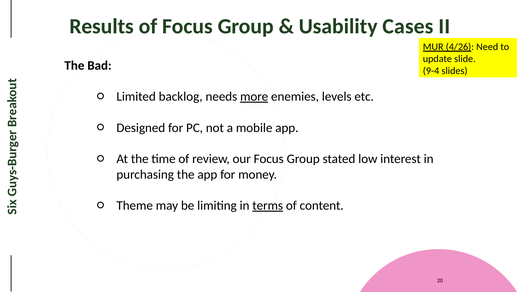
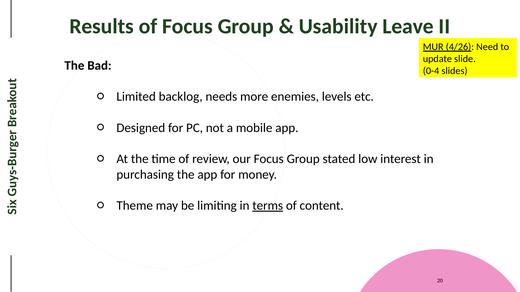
Cases: Cases -> Leave (408, 27)
9-4: 9-4 -> 0-4 (431, 71)
more underline: present -> none (254, 97)
